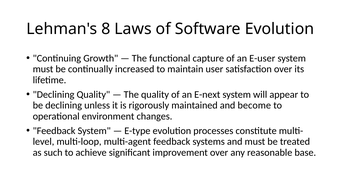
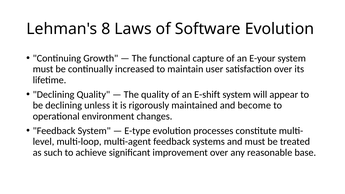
E-user: E-user -> E-your (262, 58)
E-next: E-next -> E-shift (207, 95)
